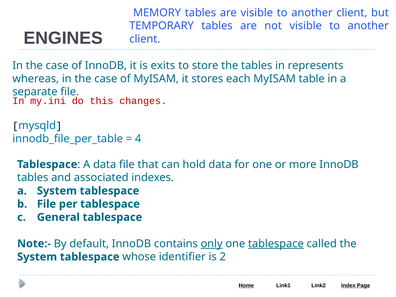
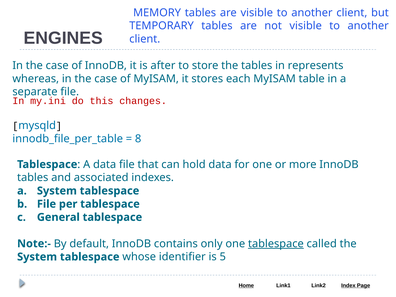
exits: exits -> after (163, 65)
4: 4 -> 8 (138, 139)
only underline: present -> none (212, 244)
2: 2 -> 5 (223, 257)
